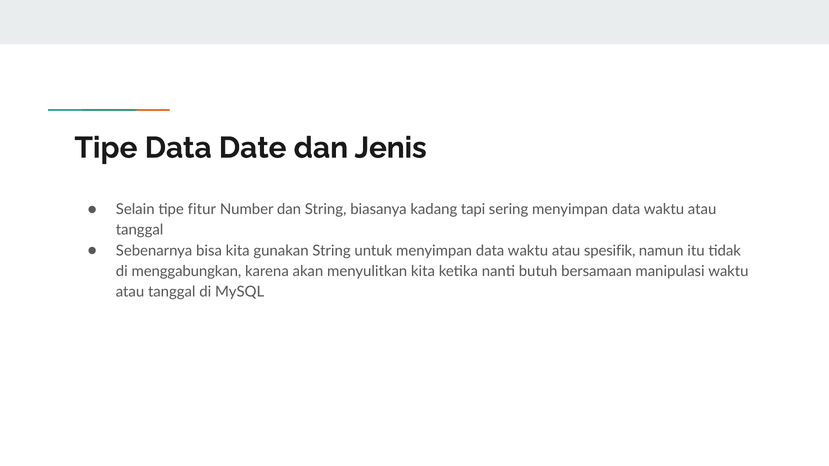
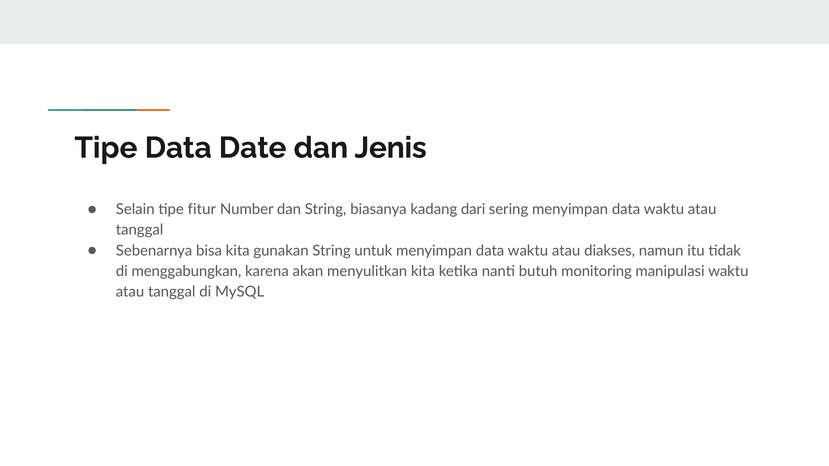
tapi: tapi -> dari (473, 209)
spesifik: spesifik -> diakses (610, 251)
bersamaan: bersamaan -> monitoring (597, 271)
